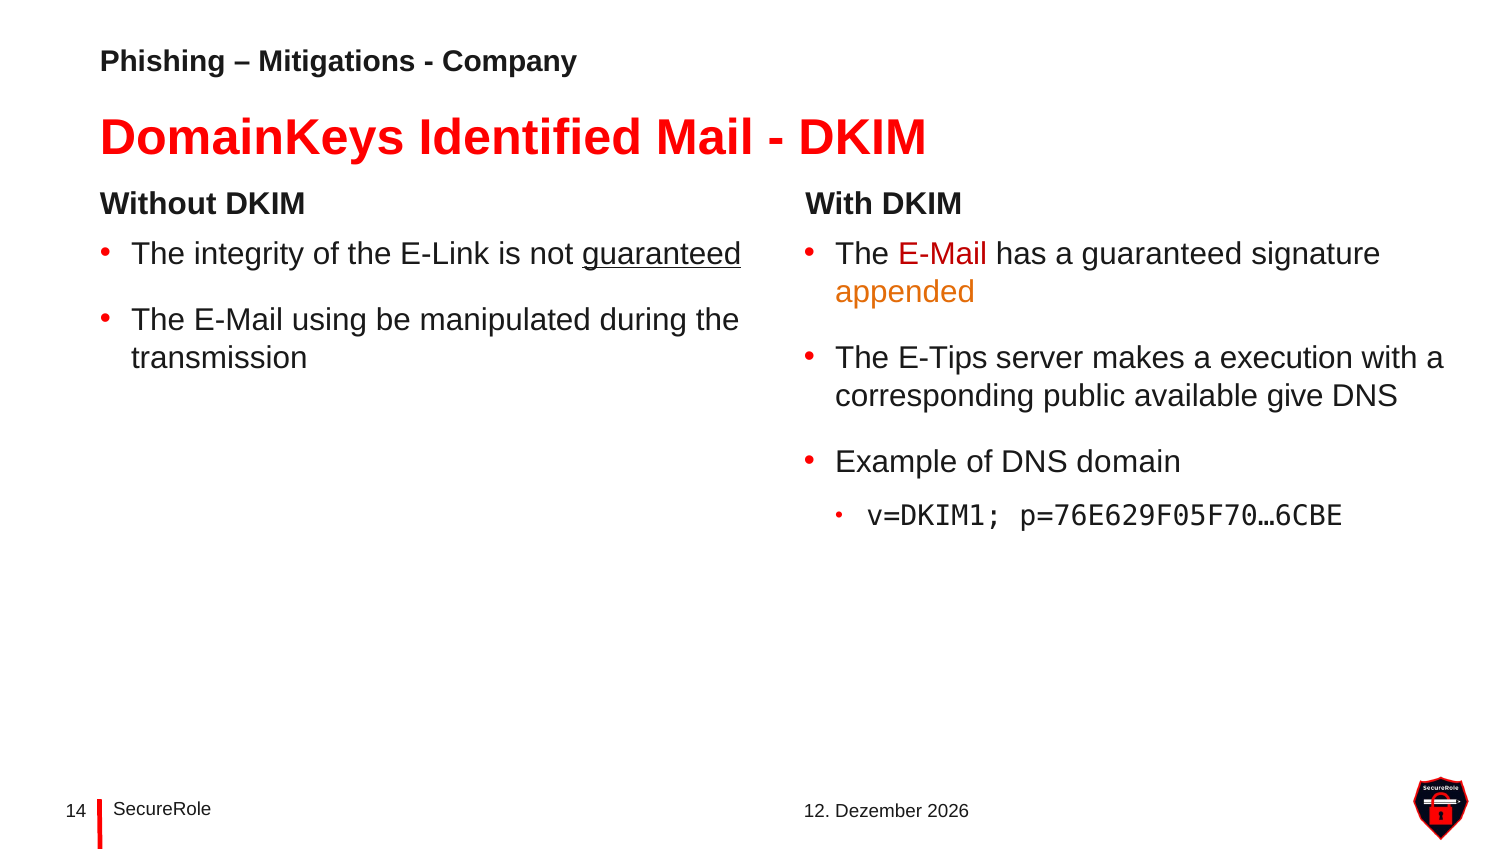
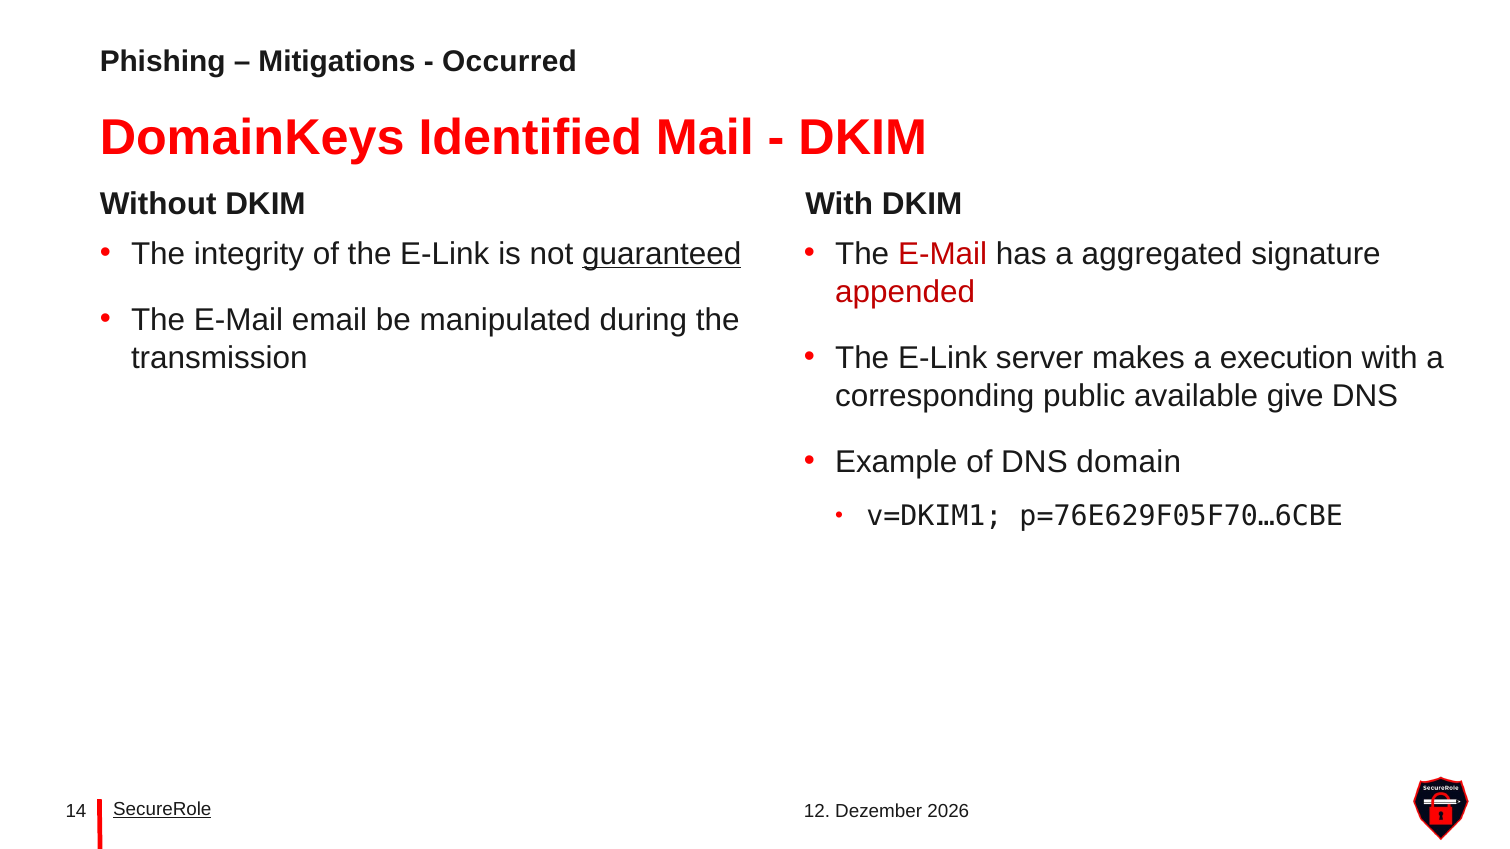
Company: Company -> Occurred (510, 61)
a guaranteed: guaranteed -> aggregated (1162, 254)
appended colour: orange -> red (905, 292)
using: using -> email (329, 320)
E-Tips: E-Tips -> E-Link (943, 358)
SecureRole underline: none -> present (162, 809)
